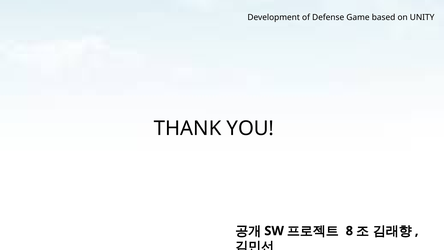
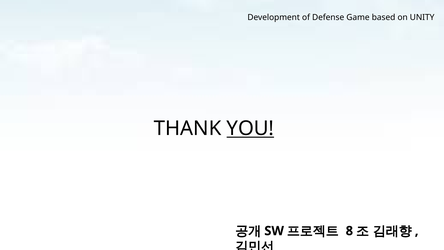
YOU underline: none -> present (250, 128)
